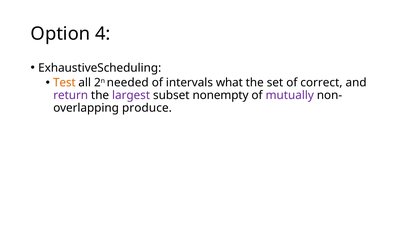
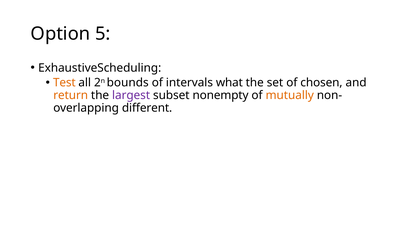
4: 4 -> 5 (103, 34)
needed: needed -> bounds (128, 83)
correct: correct -> chosen (321, 83)
return colour: purple -> orange (71, 95)
mutually colour: purple -> orange (290, 95)
produce: produce -> different (147, 108)
